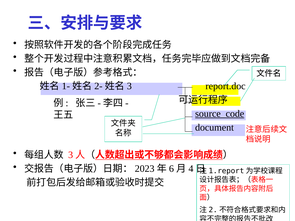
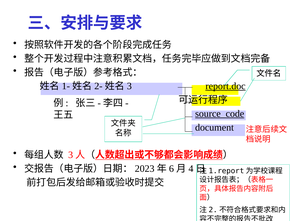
report.doc underline: none -> present (226, 86)
